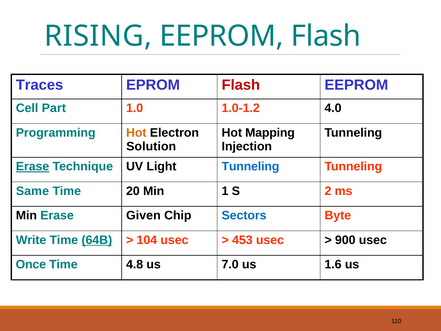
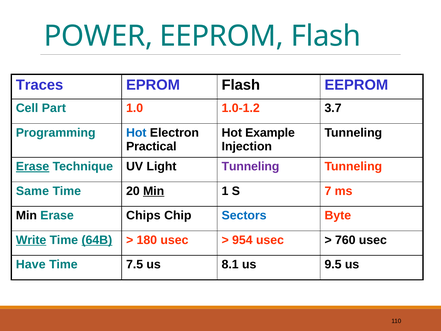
RISING: RISING -> POWER (98, 36)
Flash colour: red -> black (241, 85)
4.0: 4.0 -> 3.7 (333, 108)
Hot colour: orange -> blue (136, 133)
Mapping: Mapping -> Example (270, 133)
Solution: Solution -> Practical (151, 146)
Tunneling colour: blue -> purple (250, 166)
Min underline: none -> present (154, 191)
2: 2 -> 7 (328, 191)
Given: Given -> Chips (143, 215)
Write underline: none -> present (31, 240)
104: 104 -> 180 (147, 240)
453: 453 -> 954 (242, 240)
900: 900 -> 760 (345, 240)
Once: Once -> Have (31, 264)
4.8: 4.8 -> 7.5 (135, 264)
7.0: 7.0 -> 8.1 (230, 264)
1.6: 1.6 -> 9.5 (333, 264)
